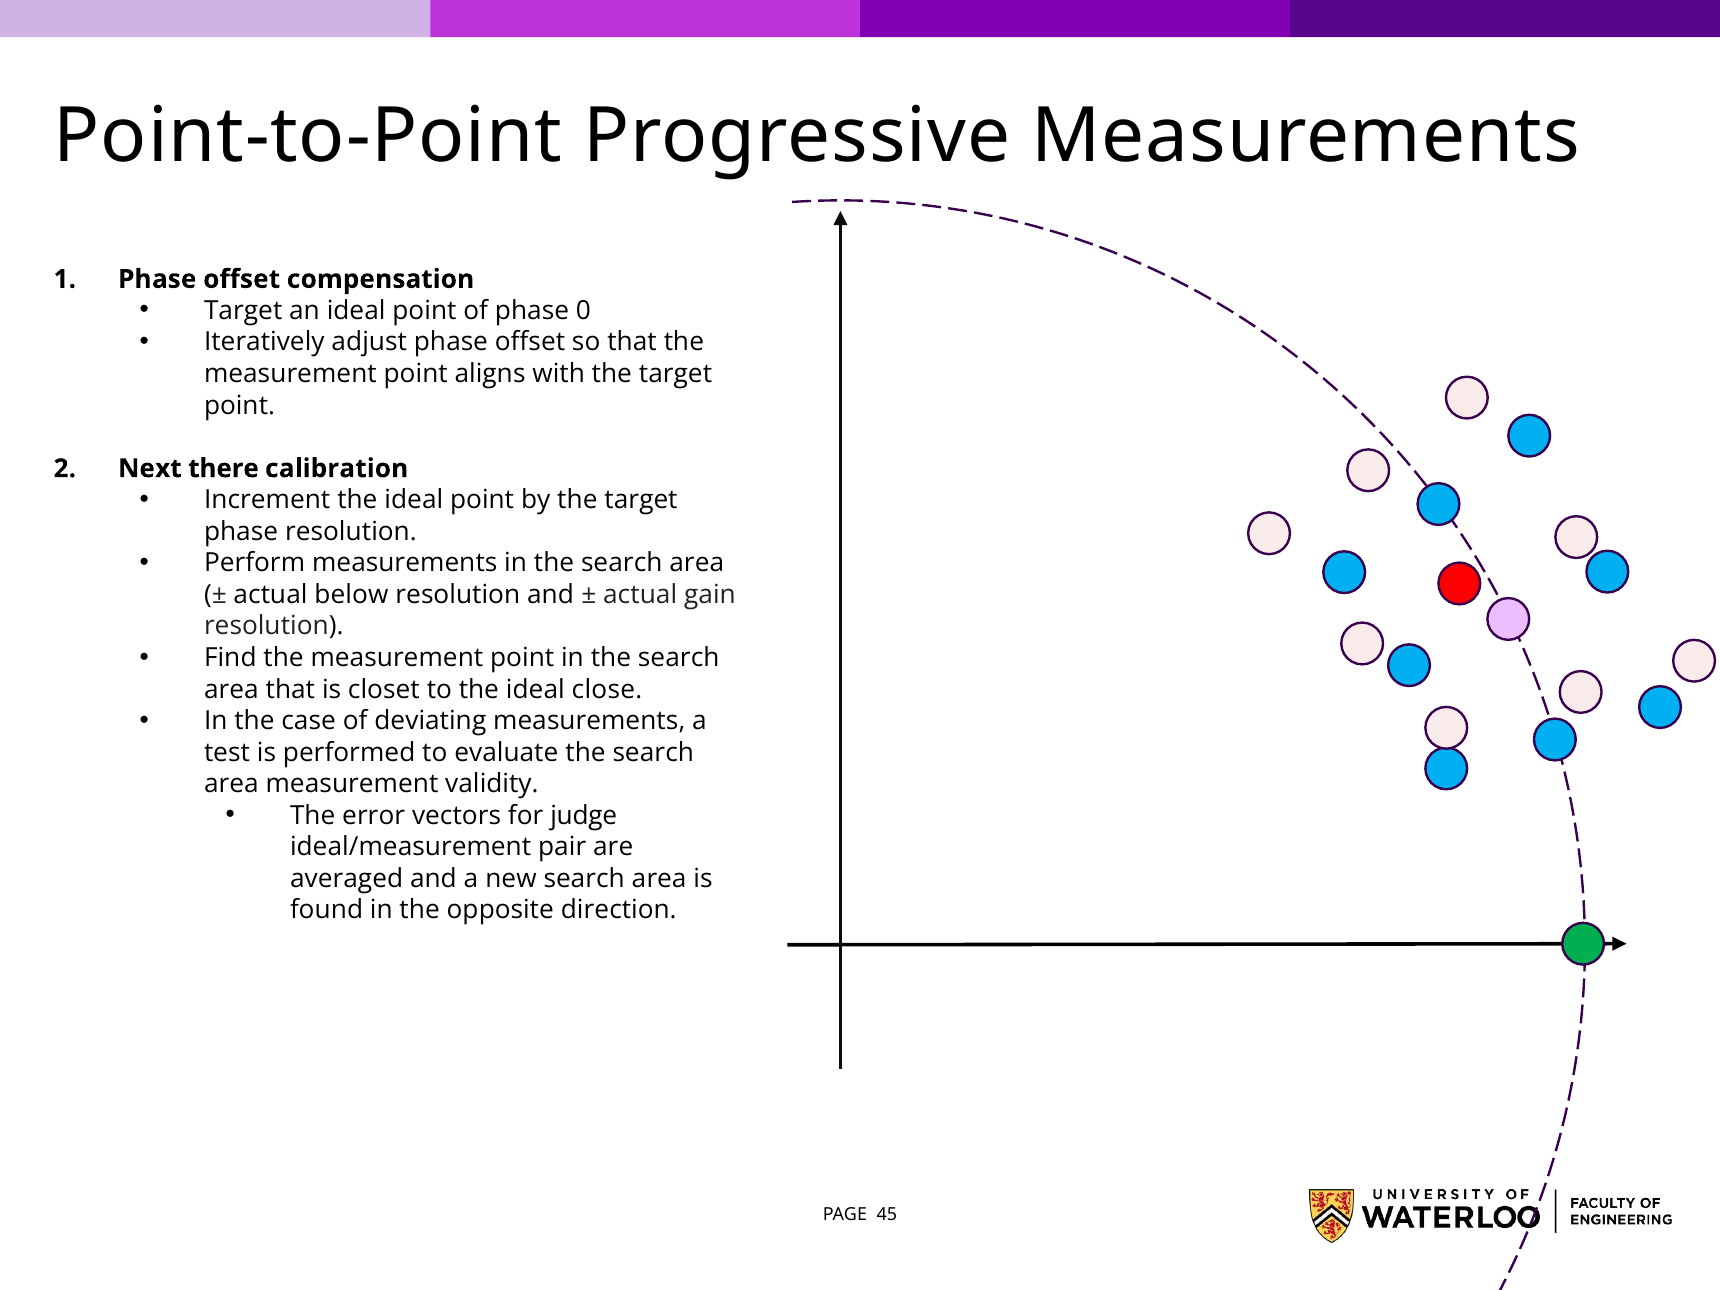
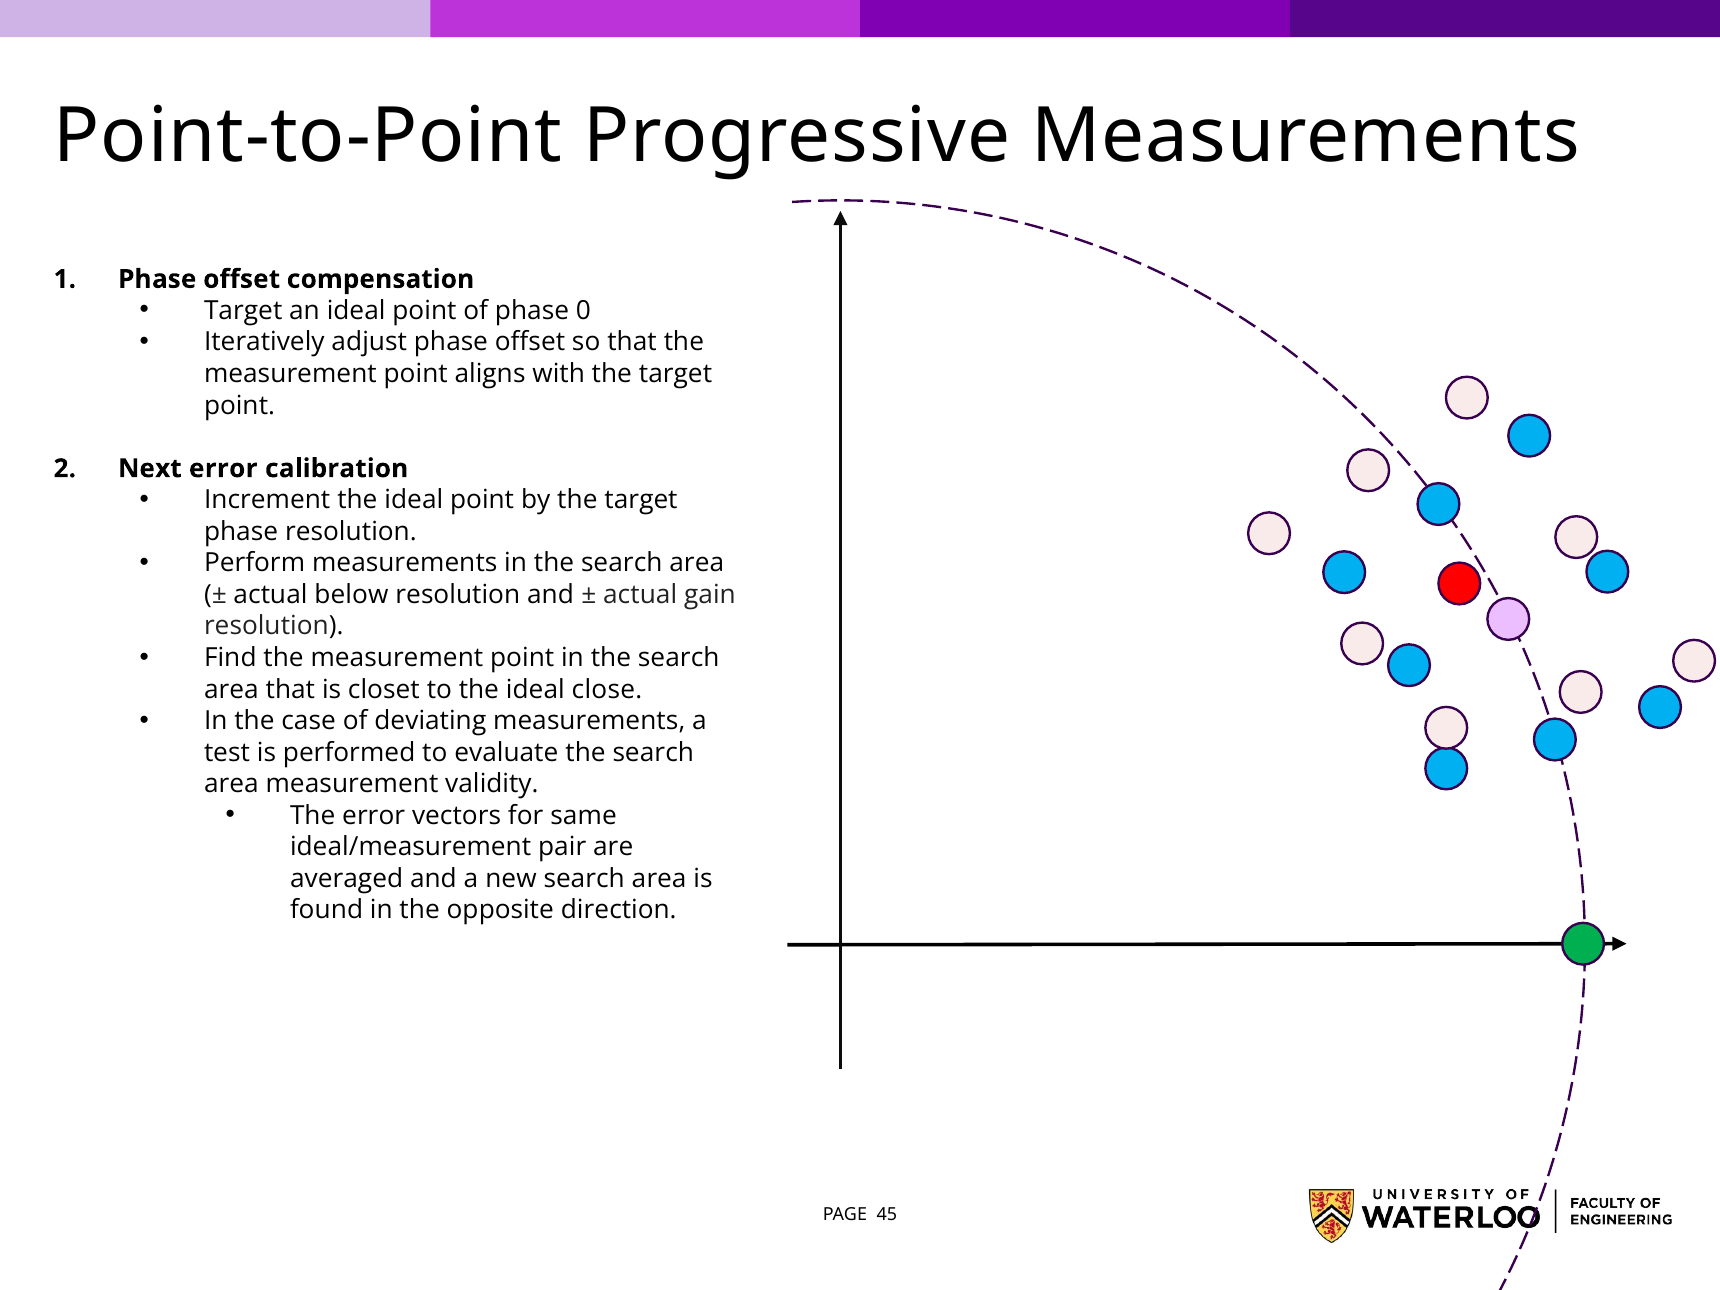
Next there: there -> error (223, 469)
judge: judge -> same (584, 816)
